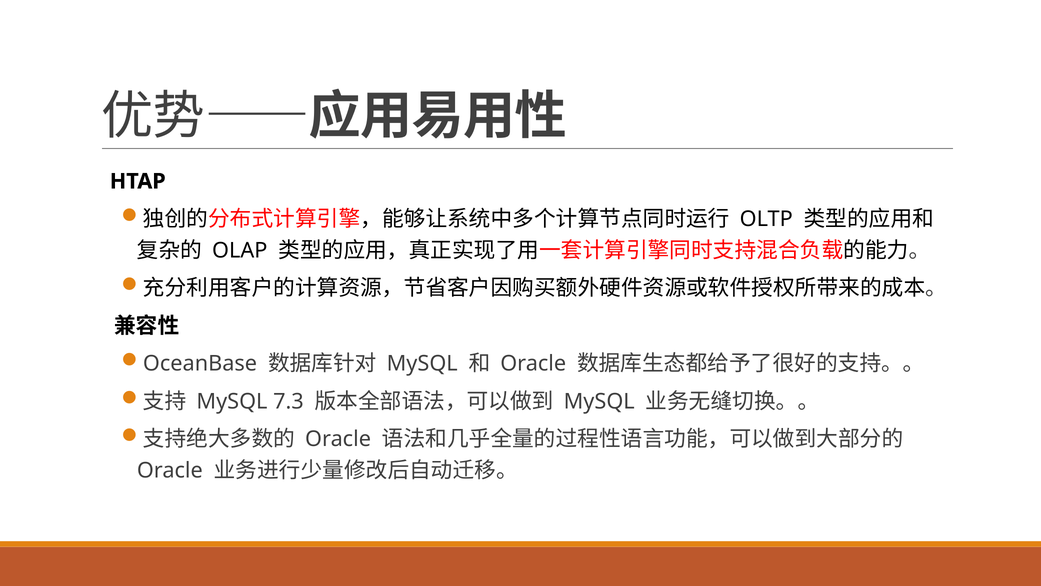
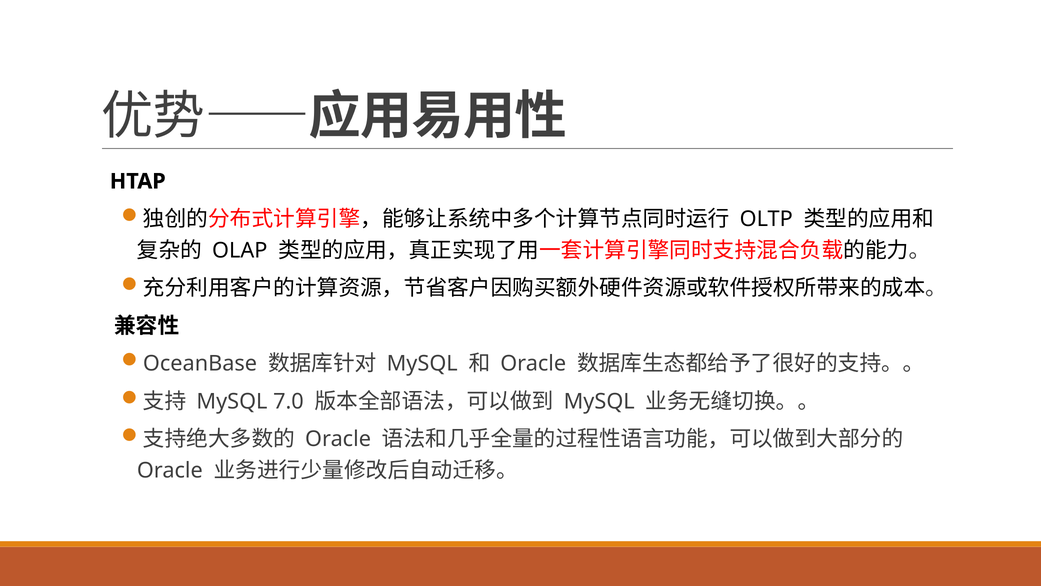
7.3: 7.3 -> 7.0 (288, 401)
